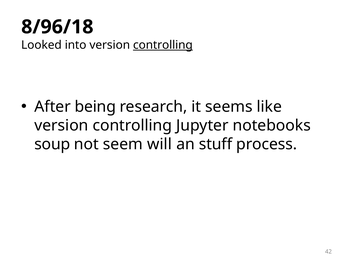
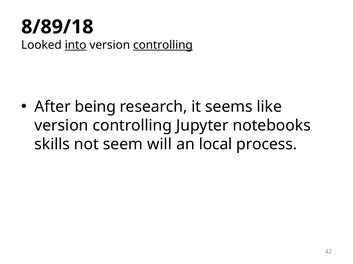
8/96/18: 8/96/18 -> 8/89/18 (57, 27)
into underline: none -> present (76, 45)
soup: soup -> skills (52, 145)
stuff: stuff -> local (216, 145)
